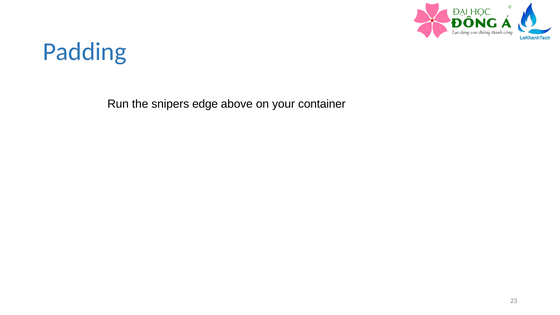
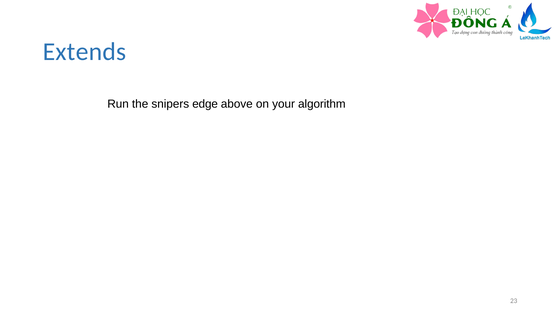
Padding: Padding -> Extends (84, 52)
container: container -> algorithm (322, 104)
